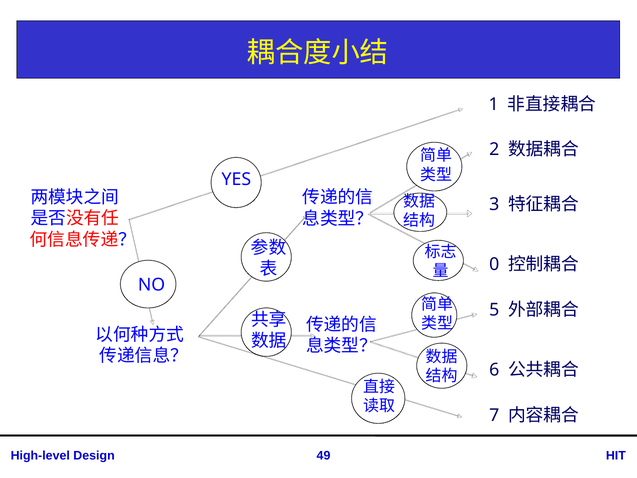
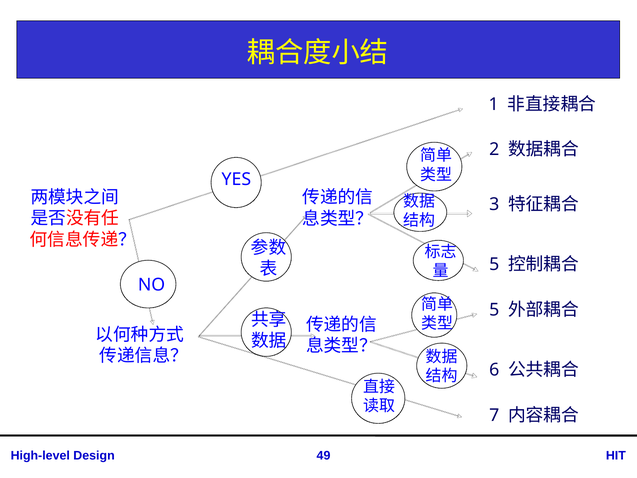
4 0: 0 -> 5 (494, 264)
